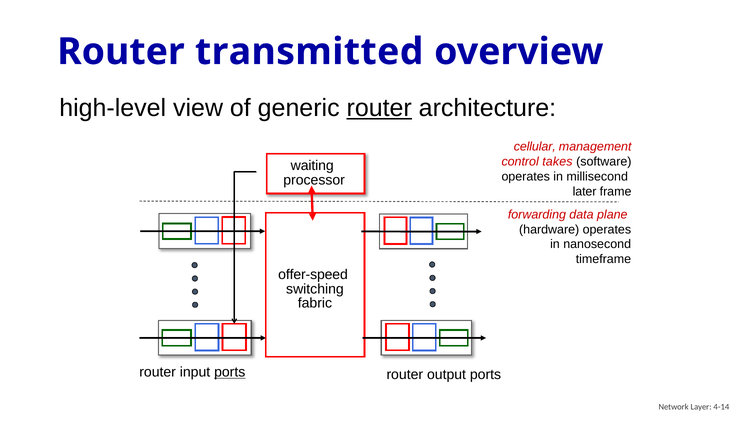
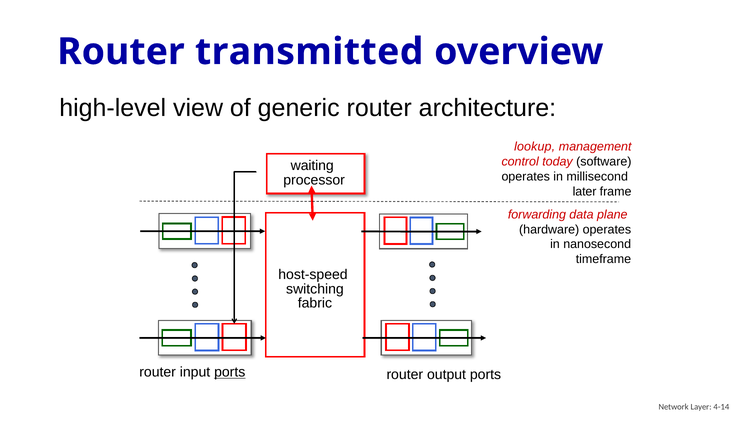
router underline: present -> none (379, 108)
cellular: cellular -> lookup (535, 147)
takes: takes -> today (558, 162)
offer-speed: offer-speed -> host-speed (313, 275)
